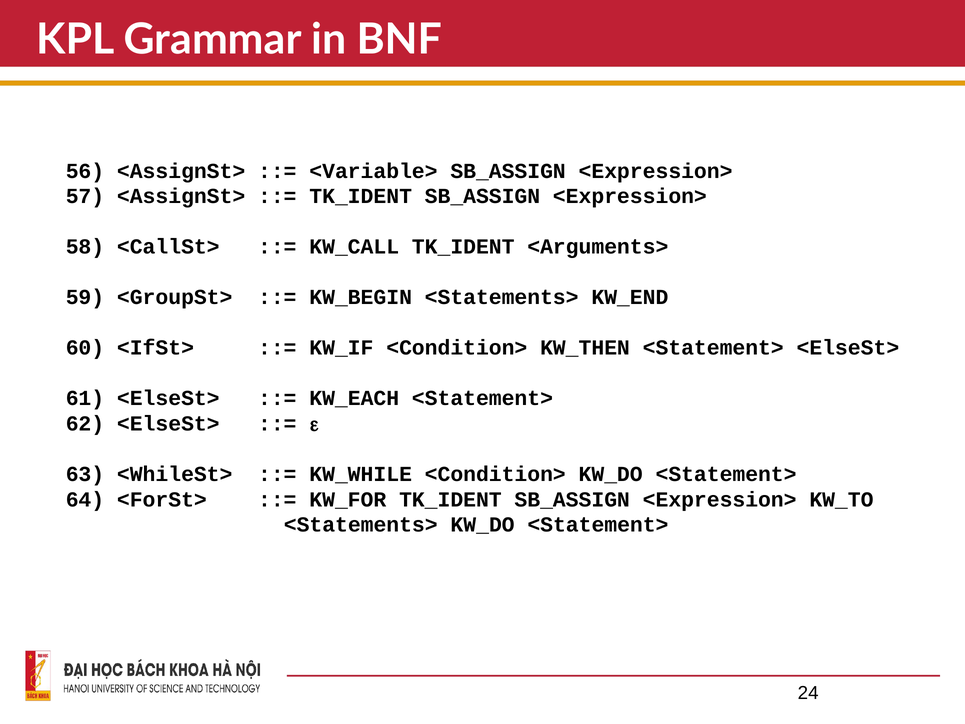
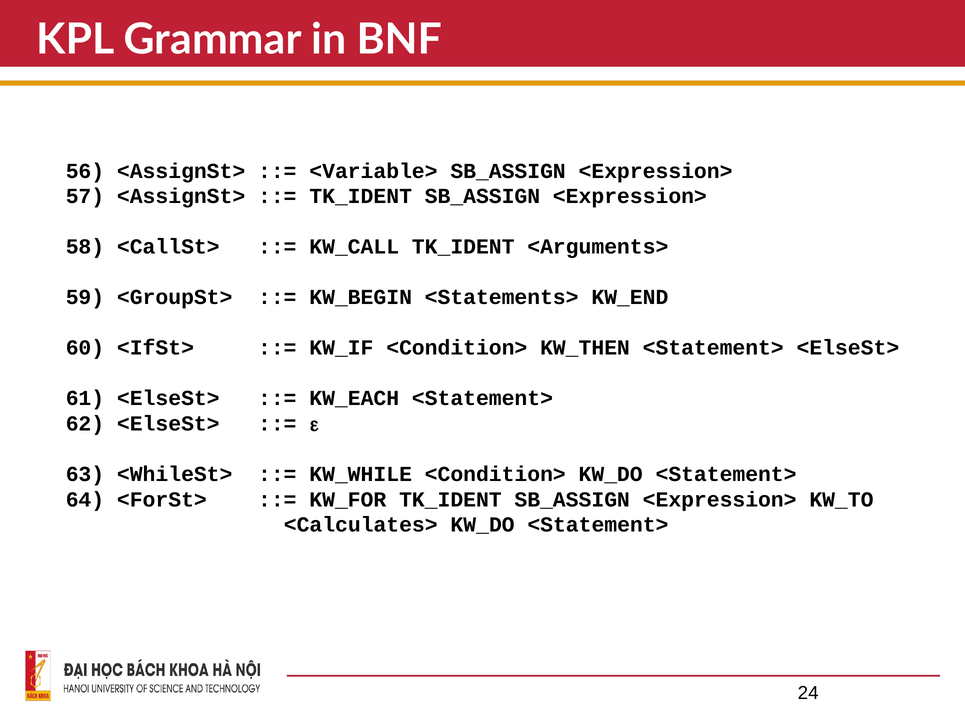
<Statements>: <Statements> -> <Calculates> (361, 525)
